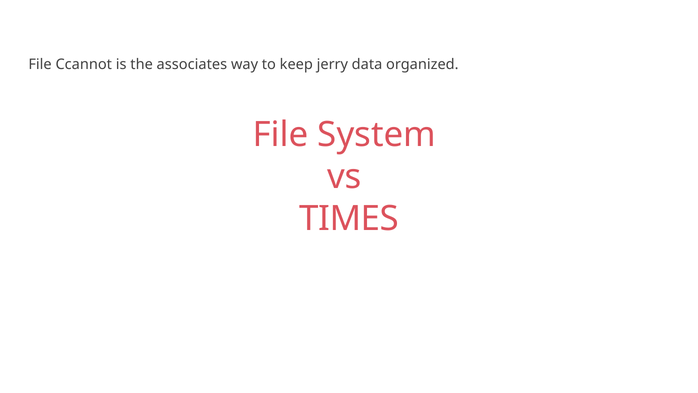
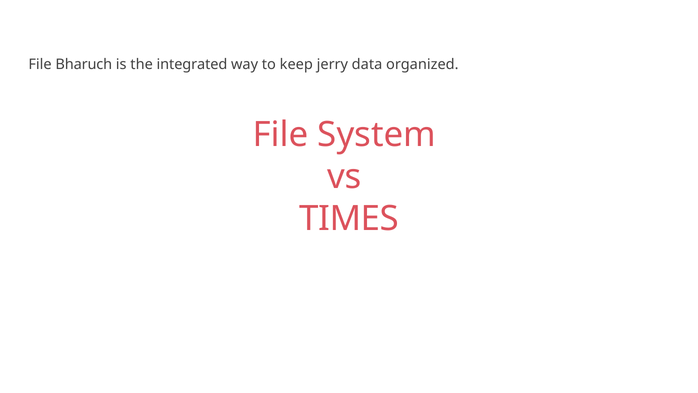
Ccannot: Ccannot -> Bharuch (84, 64)
associates: associates -> integrated (192, 64)
